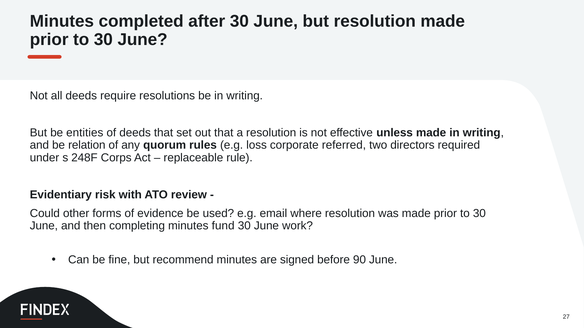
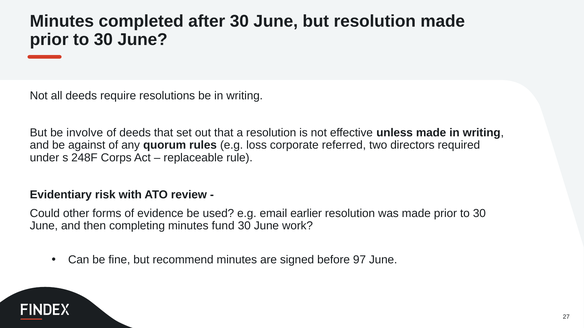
entities: entities -> involve (85, 133)
relation: relation -> against (87, 145)
where: where -> earlier (306, 214)
90: 90 -> 97 (360, 260)
